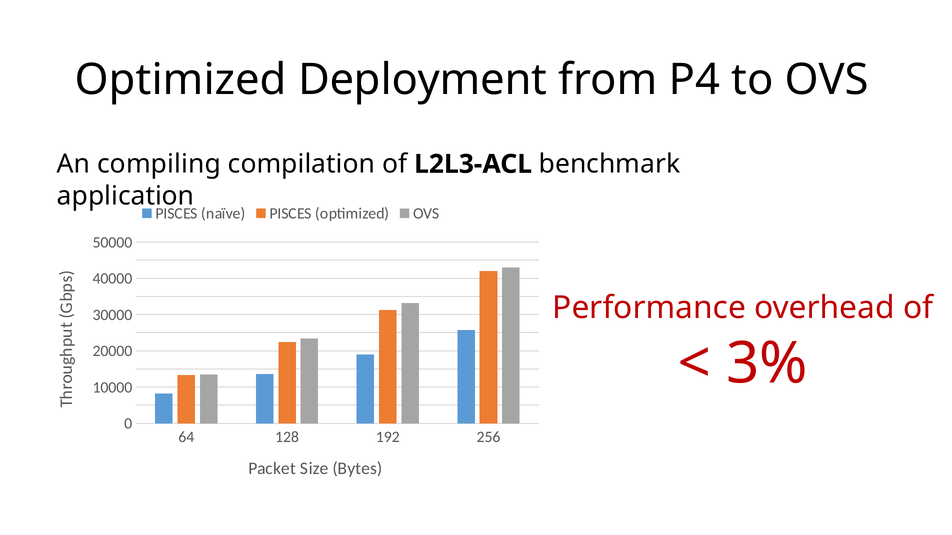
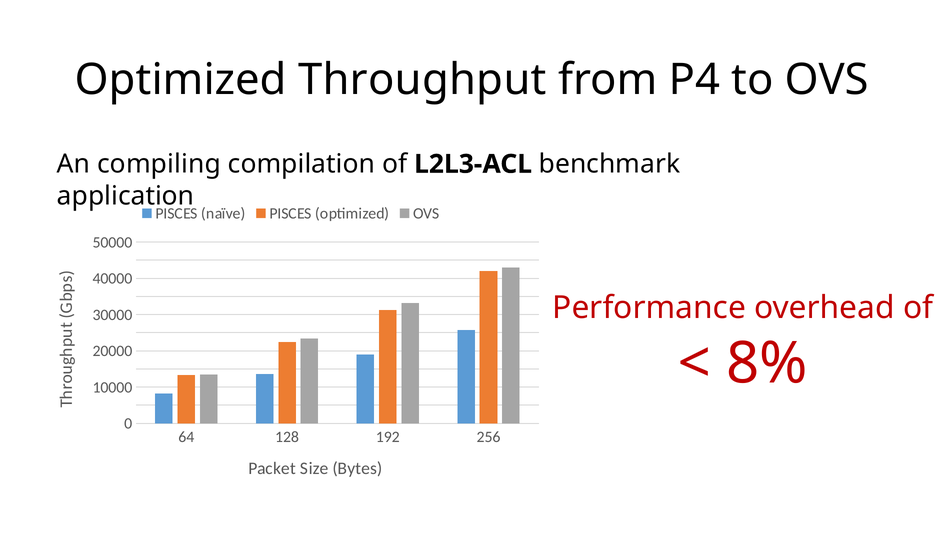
Deployment: Deployment -> Throughput (422, 80)
3%: 3% -> 8% (767, 364)
